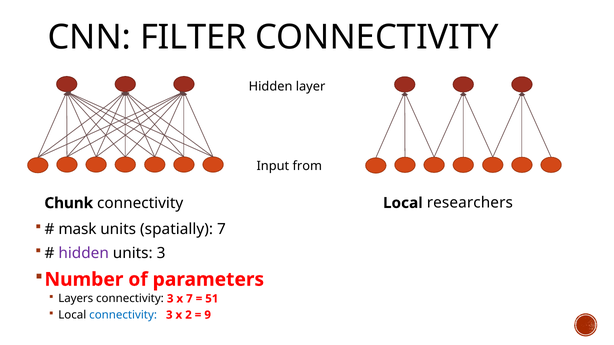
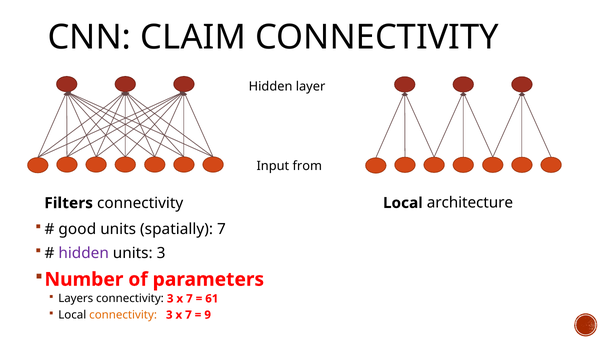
FILTER: FILTER -> CLAIM (193, 37)
Chunk: Chunk -> Filters (69, 203)
researchers: researchers -> architecture (470, 203)
mask: mask -> good (77, 229)
51: 51 -> 61 (212, 299)
connectivity colour: blue -> orange (123, 315)
2: 2 -> 7 (188, 315)
